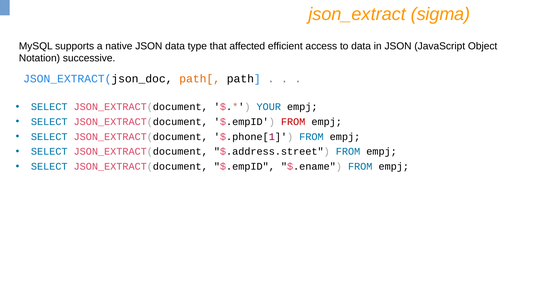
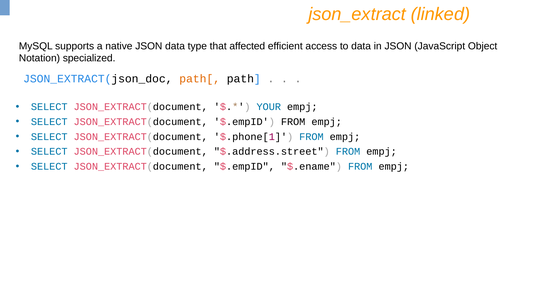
sigma: sigma -> linked (440, 14)
successive: successive -> specialized (89, 58)
FROM colour: red -> black (293, 122)
